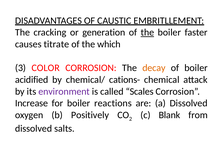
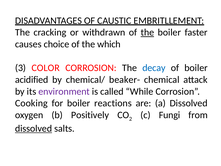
generation: generation -> withdrawn (104, 32)
titrate: titrate -> choice (56, 44)
decay colour: orange -> blue (154, 68)
cations-: cations- -> beaker- (125, 80)
Scales: Scales -> While (140, 91)
Increase: Increase -> Cooking (31, 103)
Blank: Blank -> Fungi (169, 115)
dissolved underline: none -> present (34, 128)
